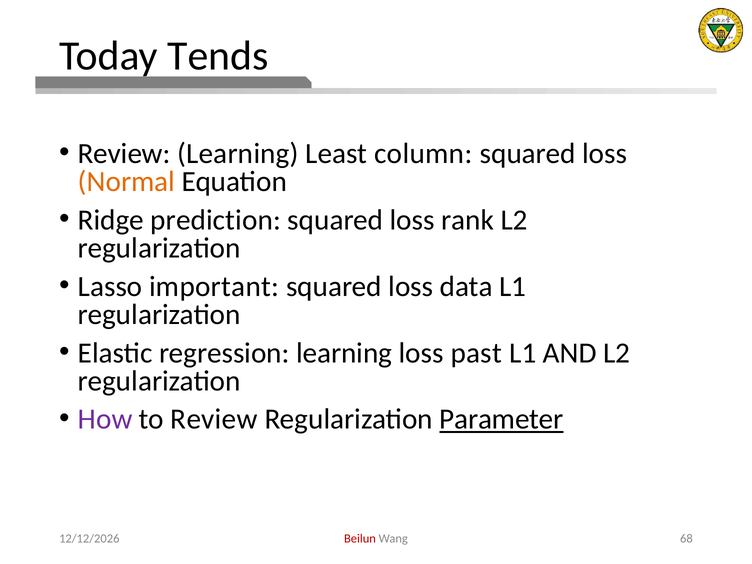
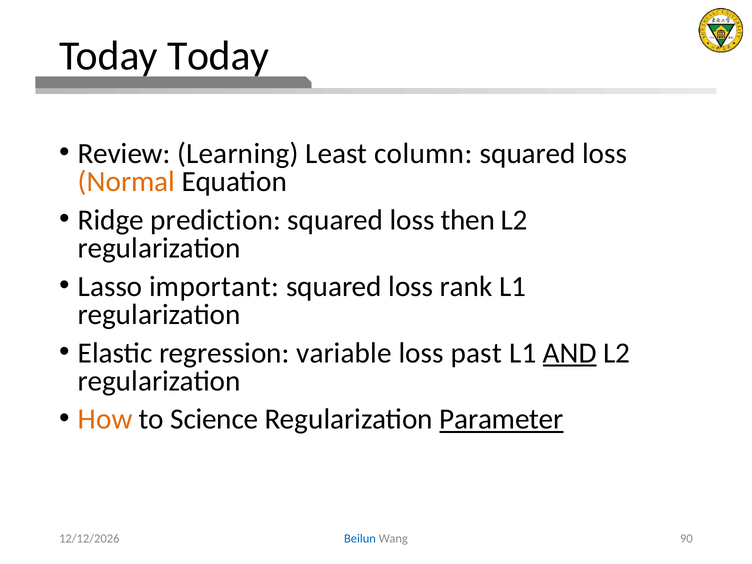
Today Tends: Tends -> Today (218, 56)
rank: rank -> then (468, 220)
data: data -> rank (466, 286)
regression learning: learning -> variable (344, 353)
AND underline: none -> present (570, 353)
How colour: purple -> orange (105, 419)
to Review: Review -> Science (214, 419)
Beilun colour: red -> blue (360, 538)
68: 68 -> 90 (686, 538)
